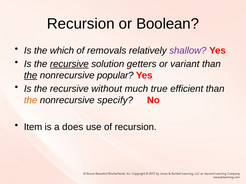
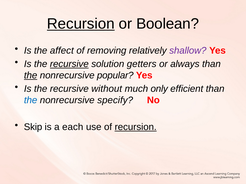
Recursion underline: none -> present (81, 24)
which: which -> affect (62, 51)
removals: removals -> removing (107, 51)
variant: variant -> always (185, 64)
true: true -> only (159, 89)
the colour: orange -> blue (31, 100)
Item: Item -> Skip (33, 127)
does: does -> each (73, 127)
recursion underline: none -> present (136, 127)
